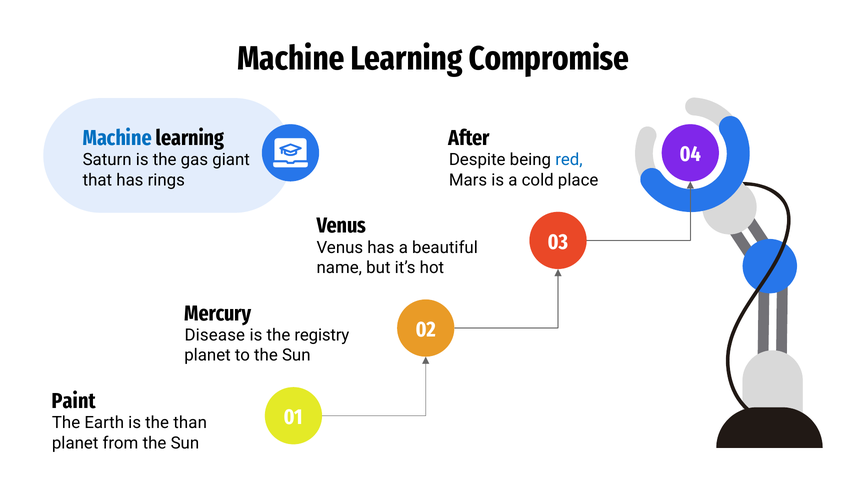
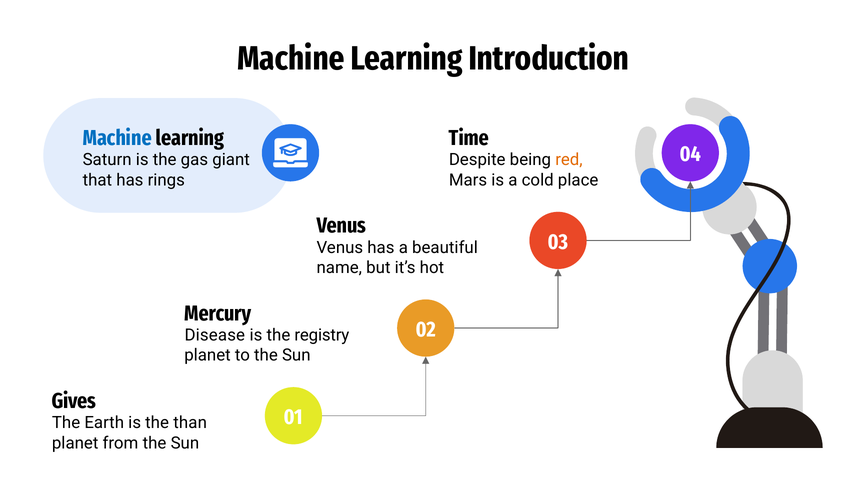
Compromise: Compromise -> Introduction (549, 59)
After: After -> Time (469, 138)
red colour: blue -> orange (569, 160)
Paint: Paint -> Gives (74, 401)
